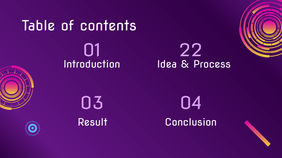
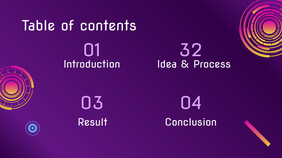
22: 22 -> 32 (191, 51)
